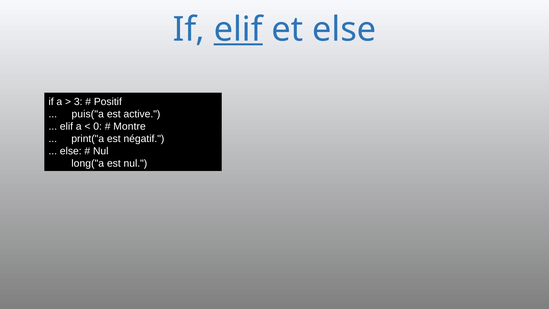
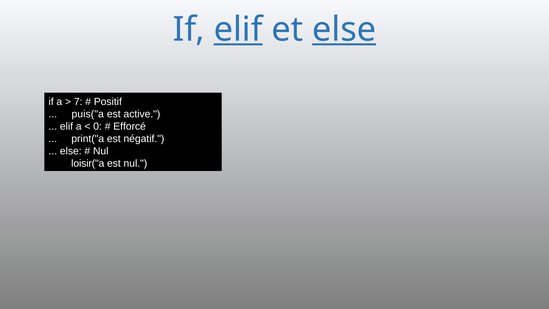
else underline: none -> present (344, 30)
3: 3 -> 7 (78, 102)
Montre: Montre -> Efforcé (130, 126)
long("a: long("a -> loisir("a (88, 163)
